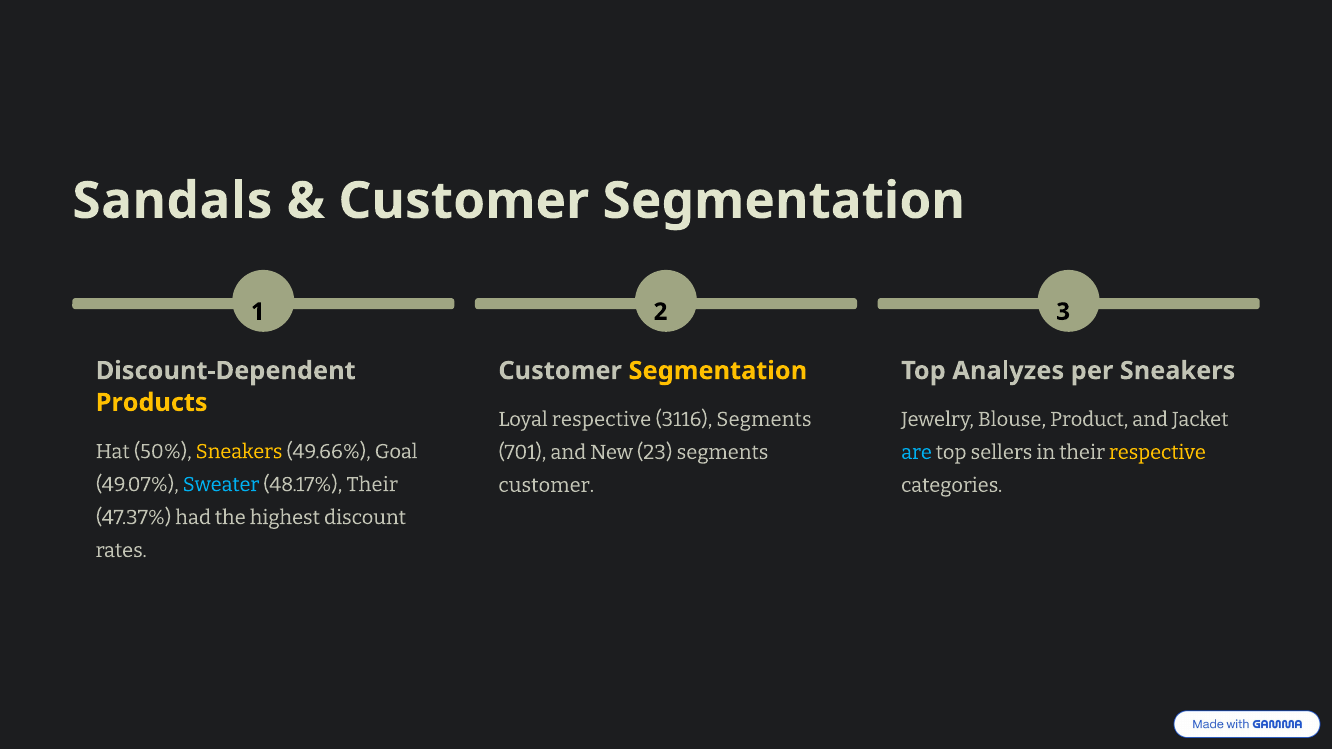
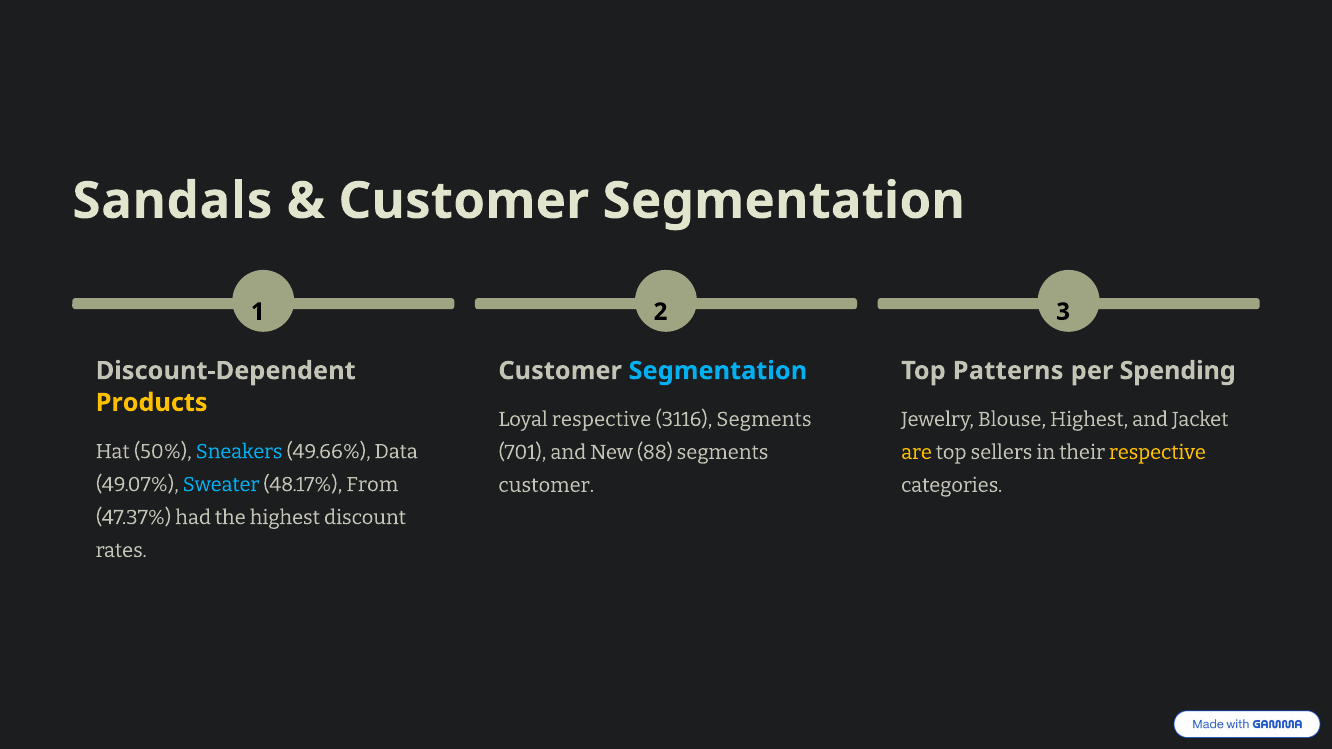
Segmentation colour: yellow -> light blue (718, 371)
Analyzes: Analyzes -> Patterns (1008, 371)
per Sneakers: Sneakers -> Spending (1178, 371)
Blouse Product: Product -> Highest (1089, 419)
Sneakers colour: yellow -> light blue (239, 452)
Goal: Goal -> Data (396, 452)
23: 23 -> 88 (655, 452)
are colour: light blue -> yellow (916, 452)
48.17% Their: Their -> From (372, 485)
